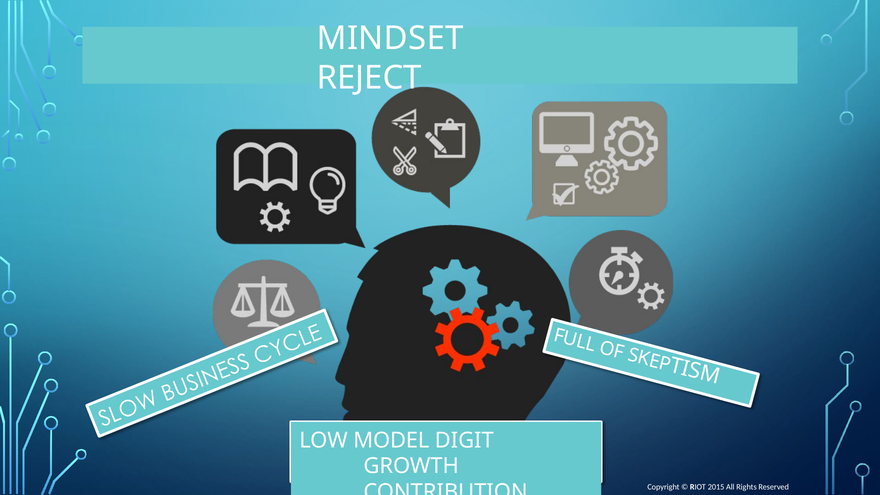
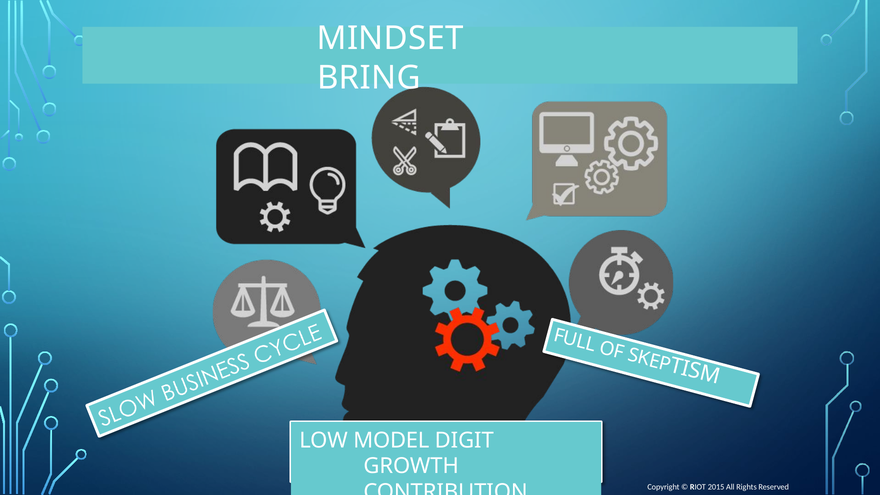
REJECT: REJECT -> BRING (369, 78)
